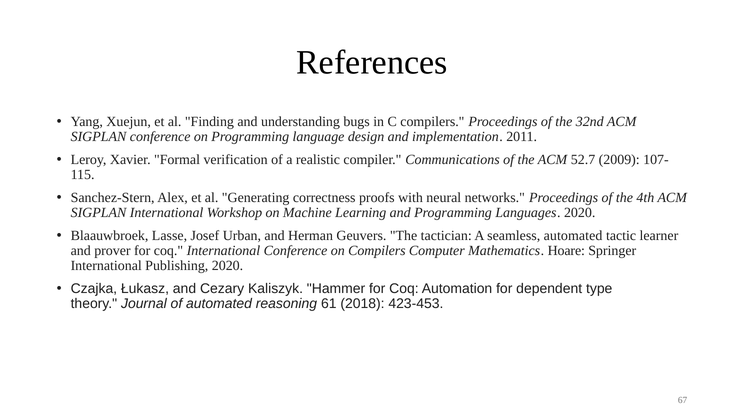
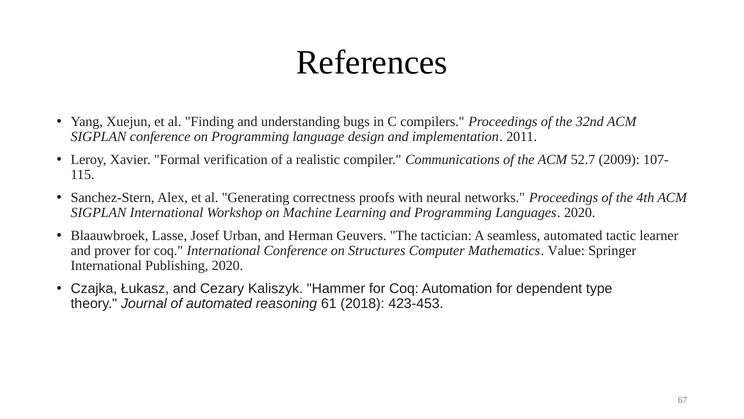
on Compilers: Compilers -> Structures (377, 250)
Hoare: Hoare -> Value (566, 250)
